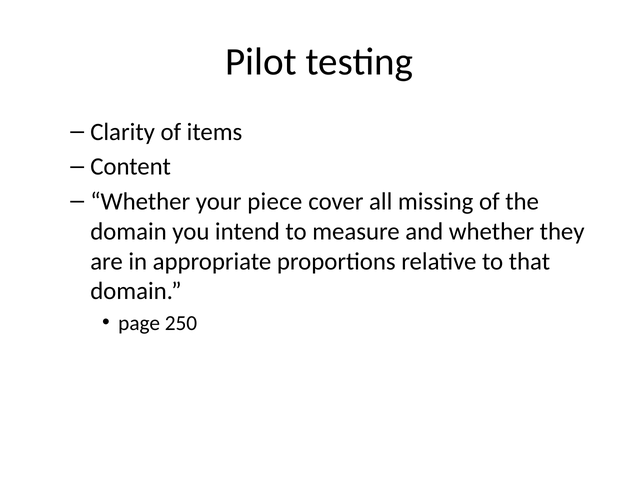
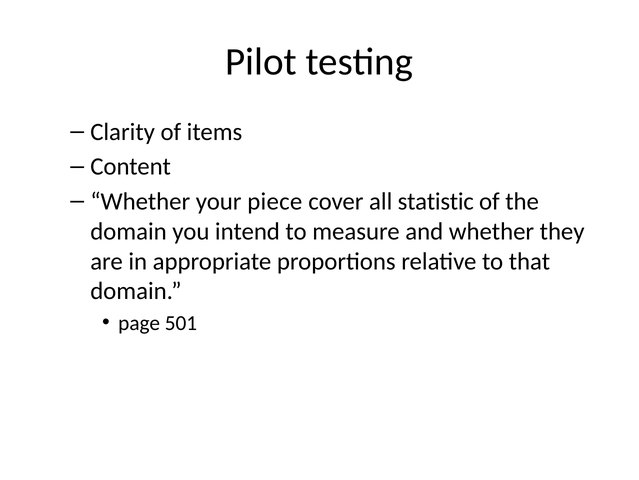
missing: missing -> statistic (436, 201)
250: 250 -> 501 (181, 323)
